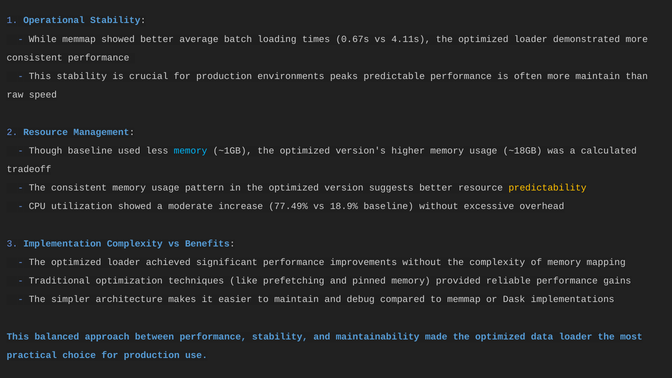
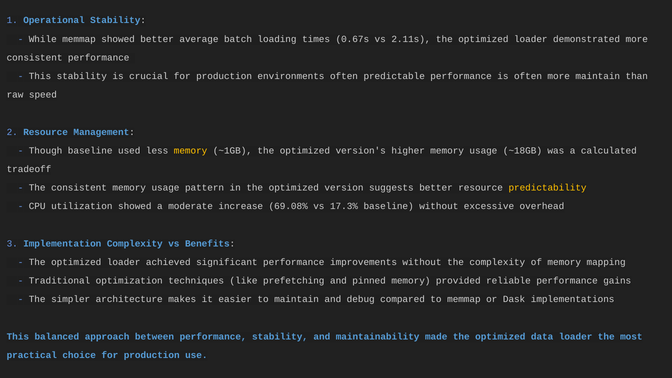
4.11s: 4.11s -> 2.11s (411, 39)
environments peaks: peaks -> often (344, 76)
memory colour: light blue -> yellow (191, 151)
77.49%: 77.49% -> 69.08% (288, 206)
18.9%: 18.9% -> 17.3% (344, 206)
